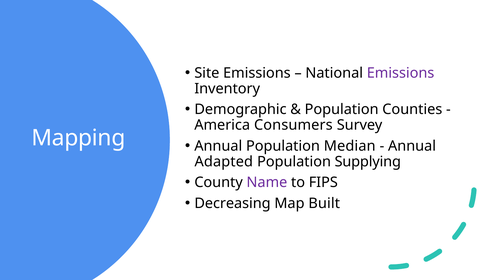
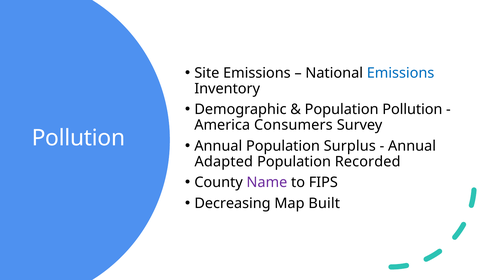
Emissions colour: purple -> blue (401, 73)
Population Counties: Counties -> Pollution (412, 109)
Mapping: Mapping -> Pollution (78, 138)
Median: Median -> Surplus (350, 146)
Supplying: Supplying -> Recorded (368, 161)
